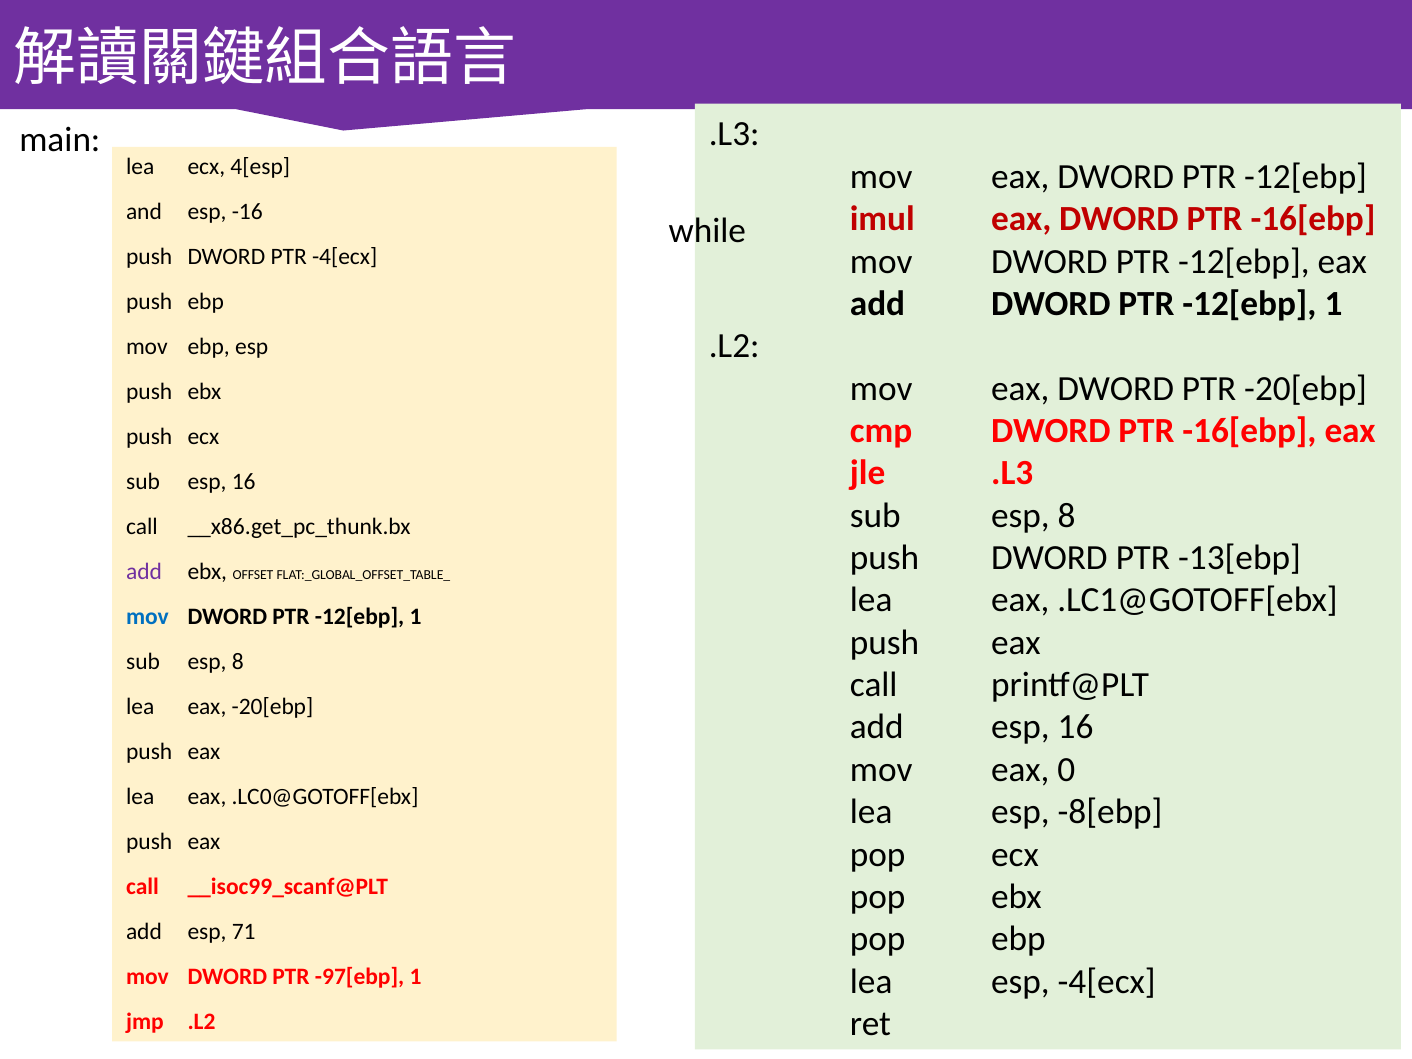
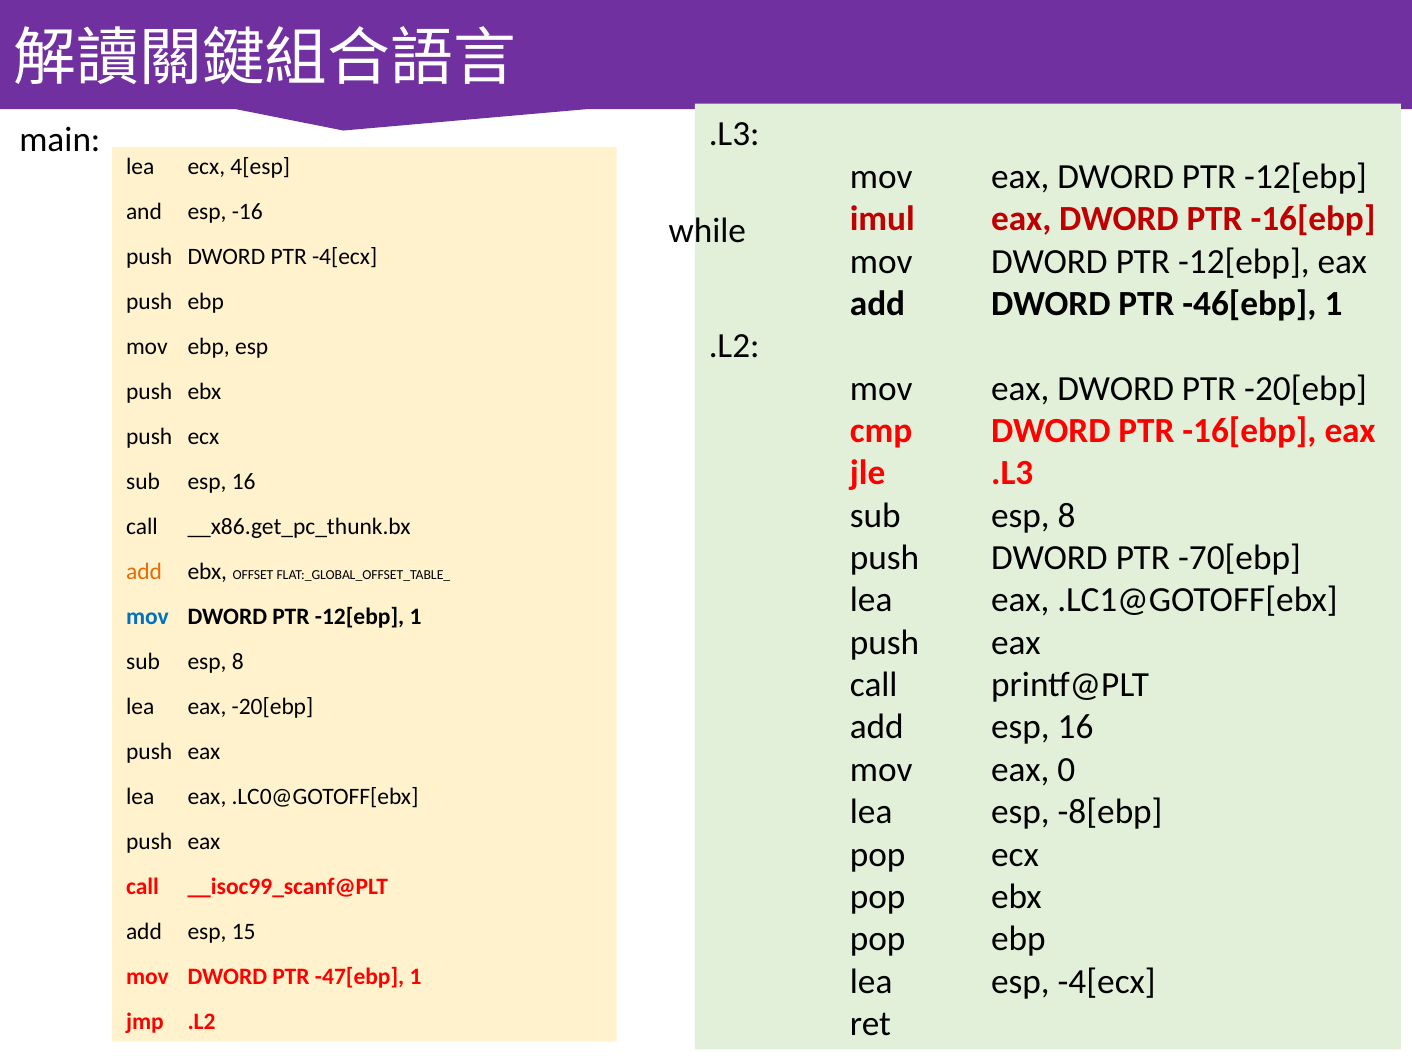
add DWORD PTR -12[ebp: -12[ebp -> -46[ebp (1249, 304)
-13[ebp: -13[ebp -> -70[ebp (1240, 558)
add colour: purple -> orange (144, 572)
71: 71 -> 15 (244, 932)
-97[ebp: -97[ebp -> -47[ebp (360, 977)
